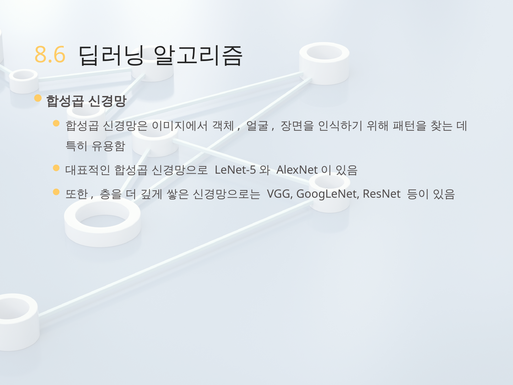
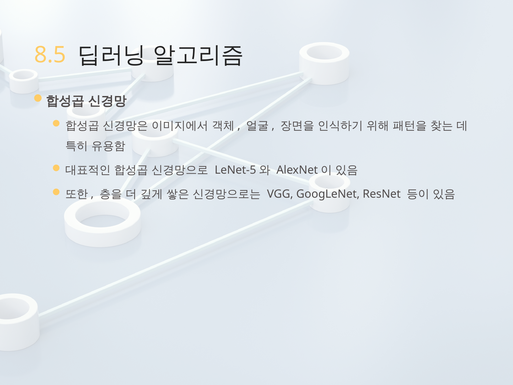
8.6: 8.6 -> 8.5 (50, 55)
